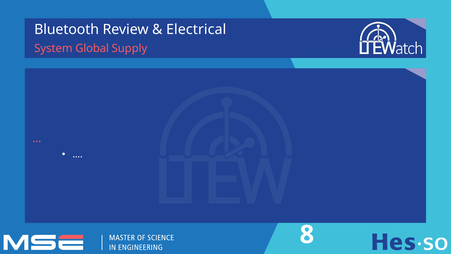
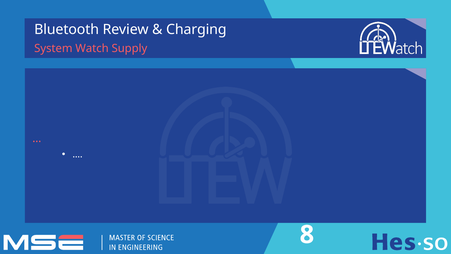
Electrical: Electrical -> Charging (196, 29)
Global: Global -> Watch (92, 48)
